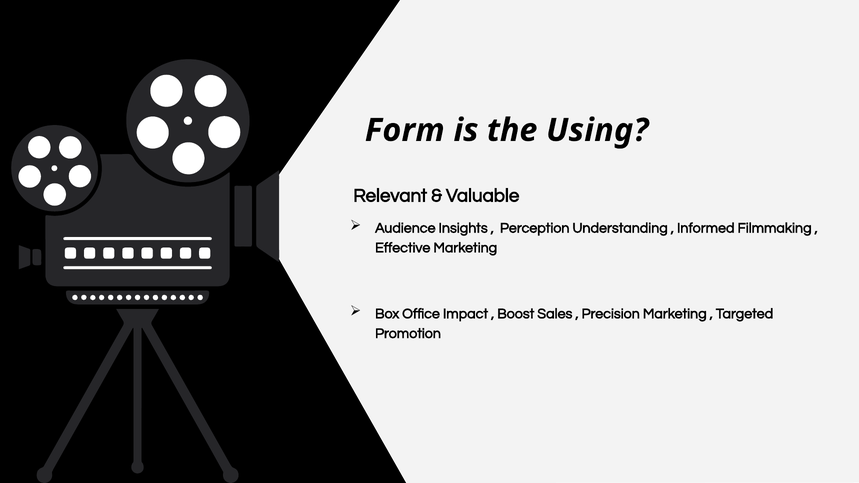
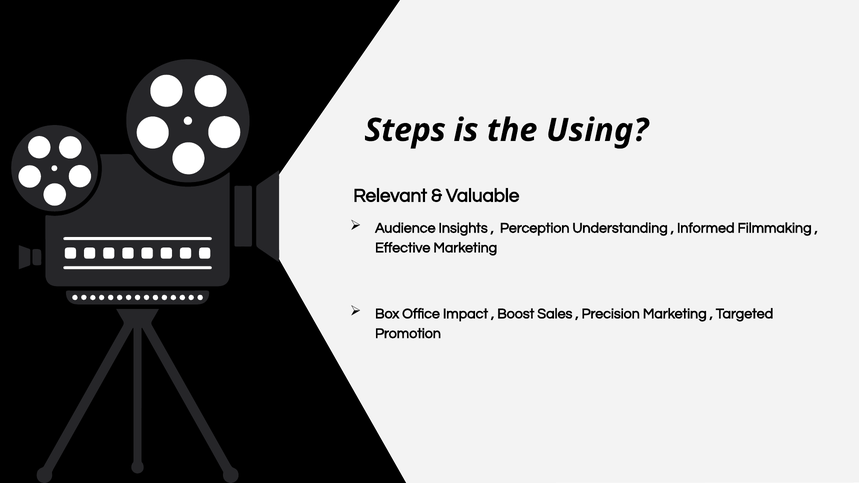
Form: Form -> Steps (405, 130)
